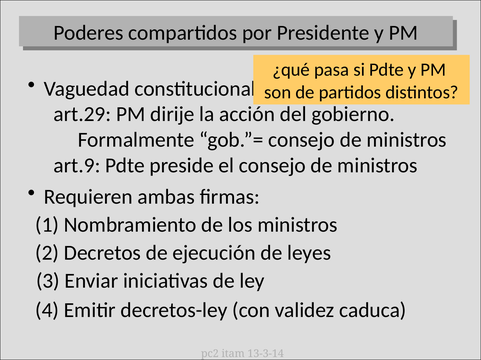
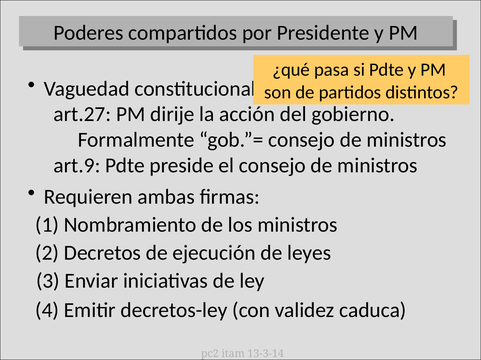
art.29: art.29 -> art.27 (82, 114)
